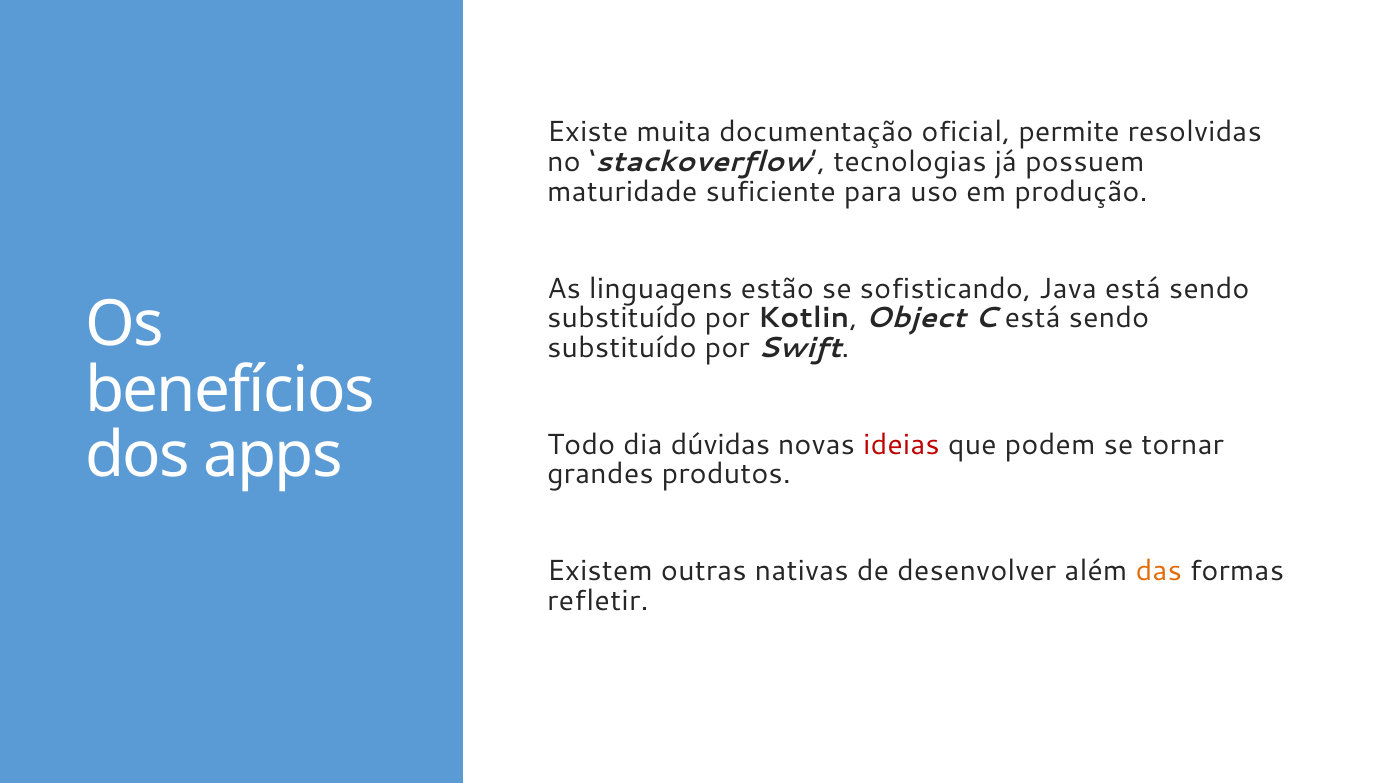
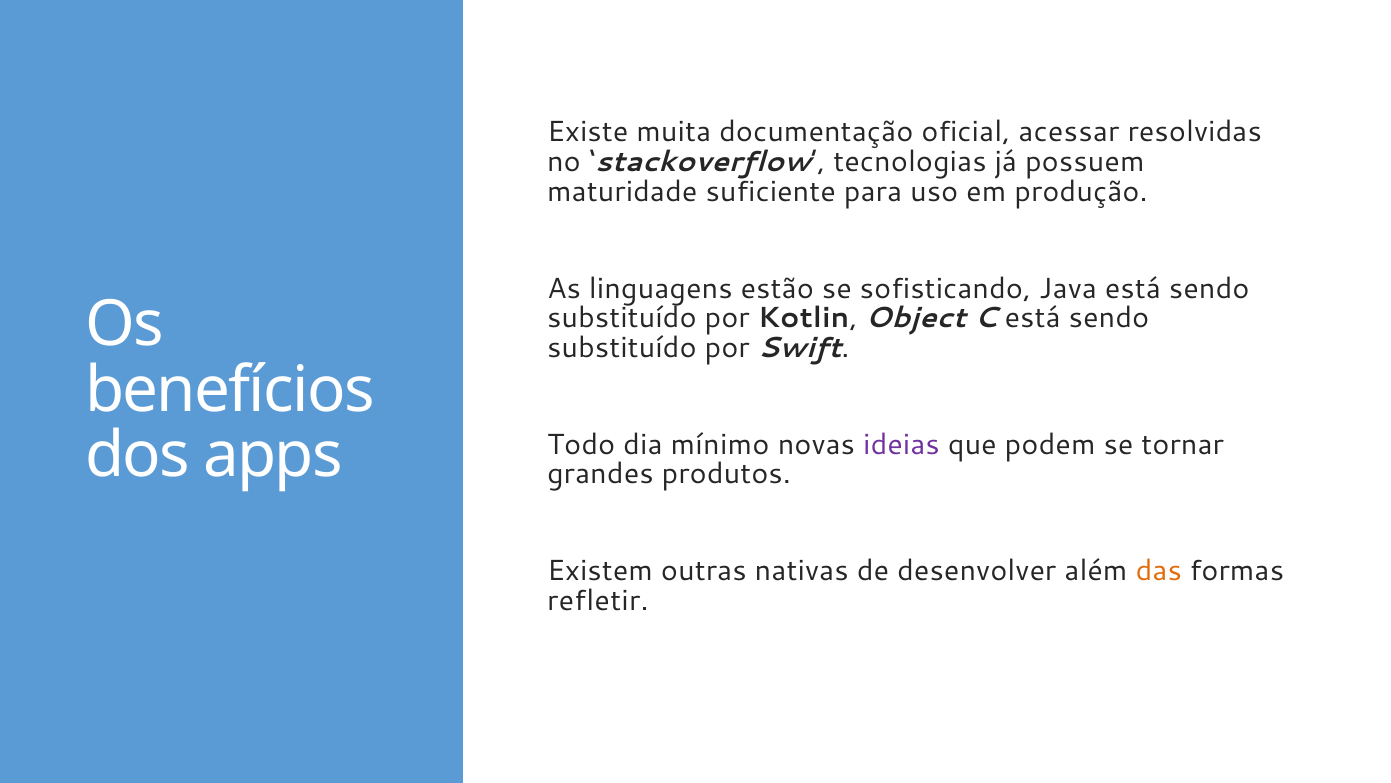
permite: permite -> acessar (1069, 132)
dúvidas: dúvidas -> mínimo (720, 444)
ideias colour: red -> purple (901, 444)
